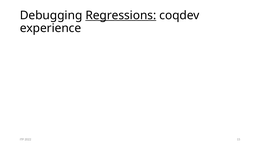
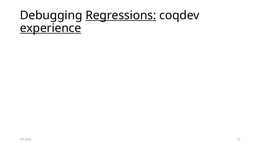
experience underline: none -> present (50, 28)
